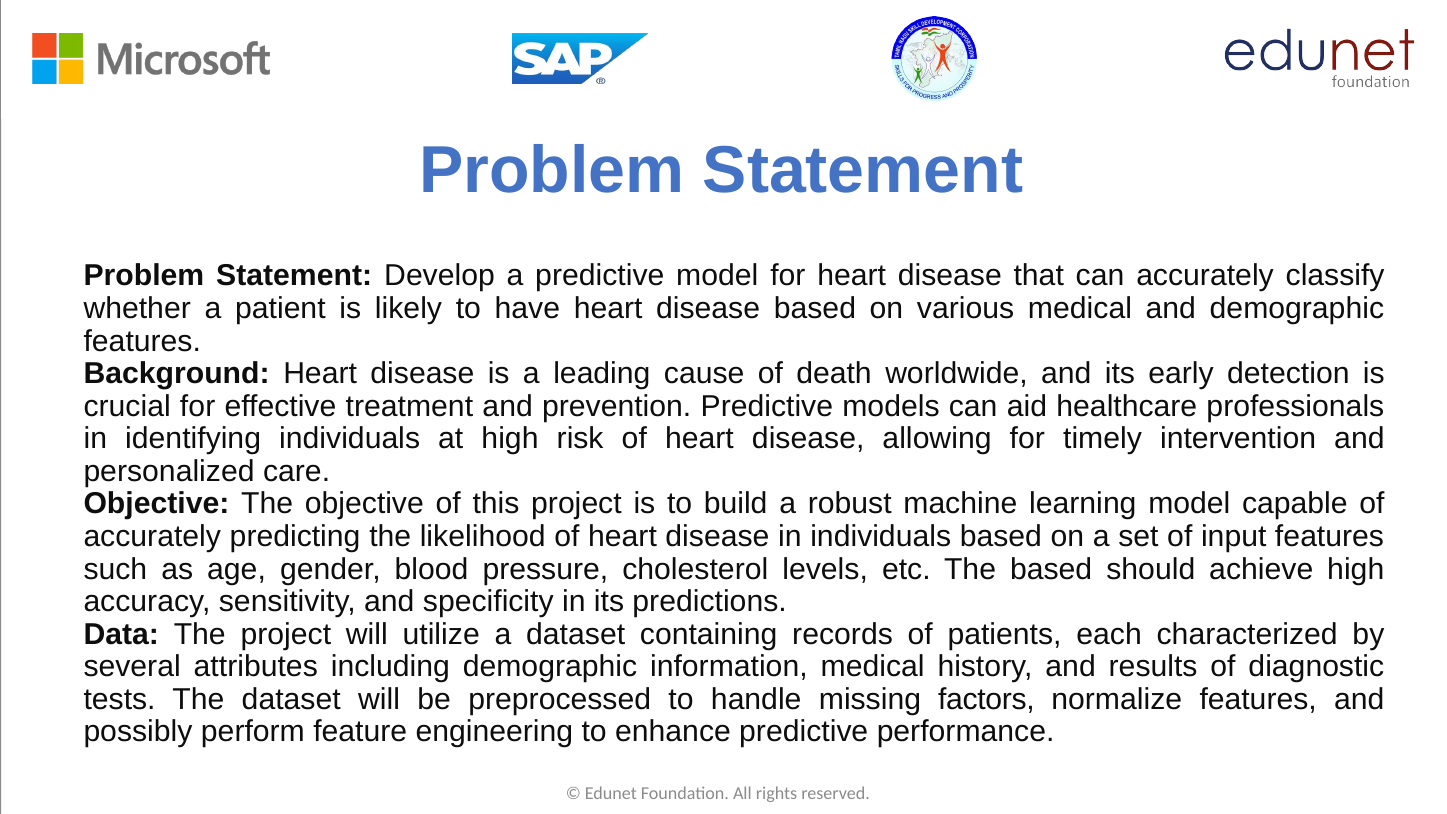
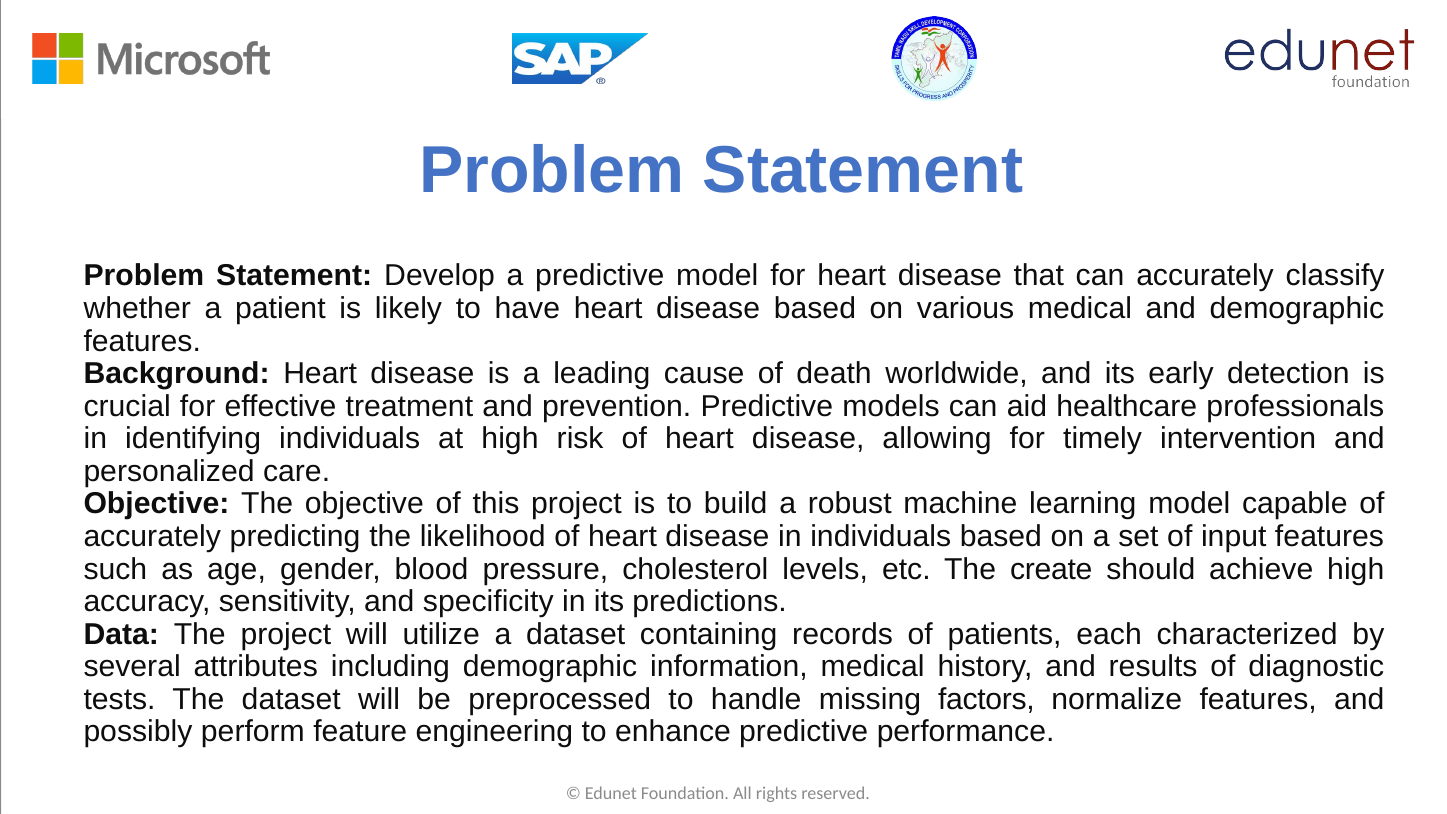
The based: based -> create (1051, 569)
